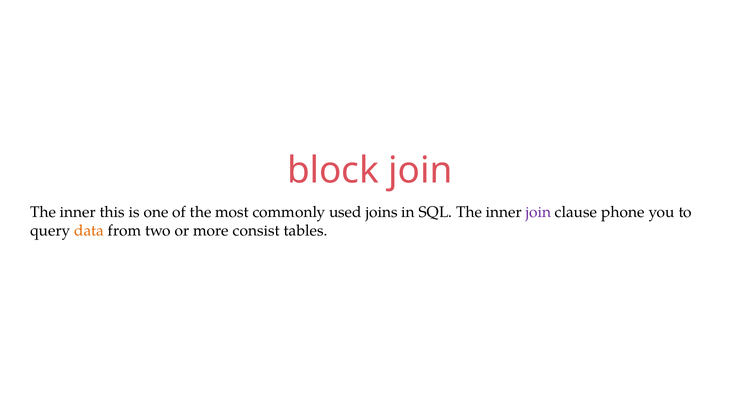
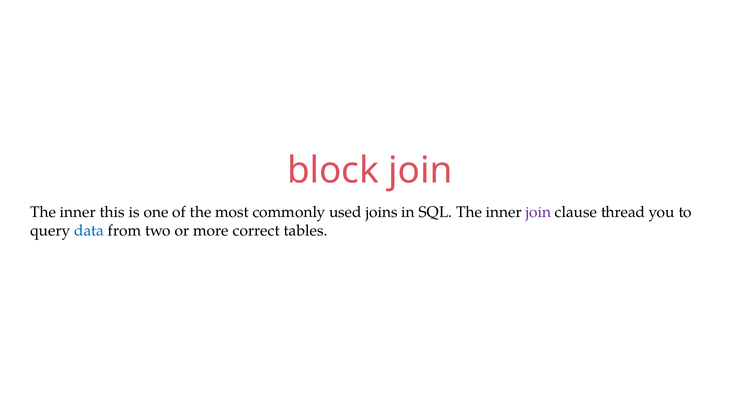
phone: phone -> thread (623, 212)
data colour: orange -> blue (89, 231)
consist: consist -> correct (256, 231)
